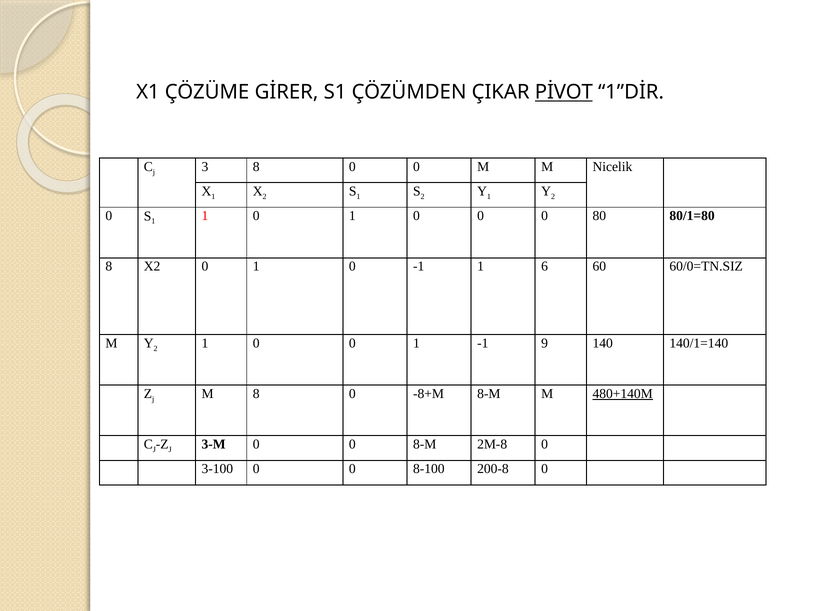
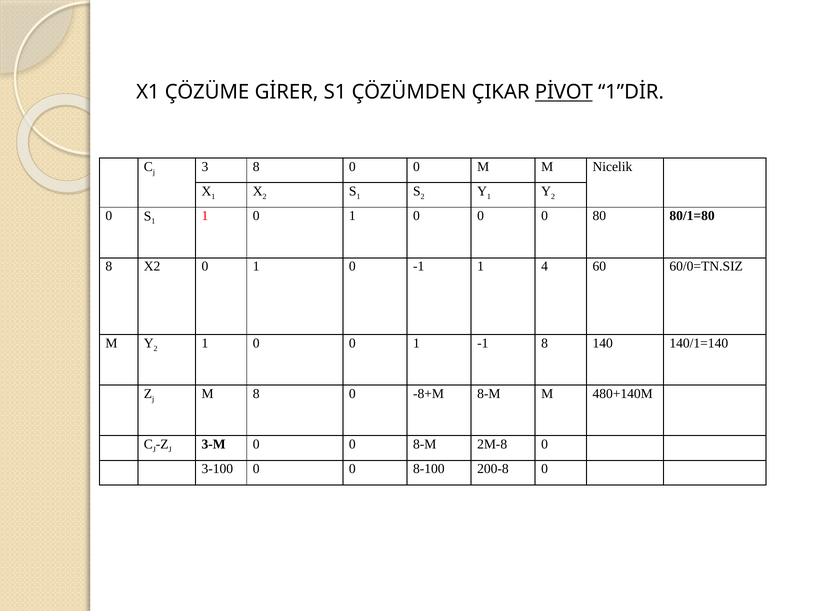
6: 6 -> 4 (545, 266)
-1 9: 9 -> 8 (545, 343)
480+140M underline: present -> none (623, 393)
